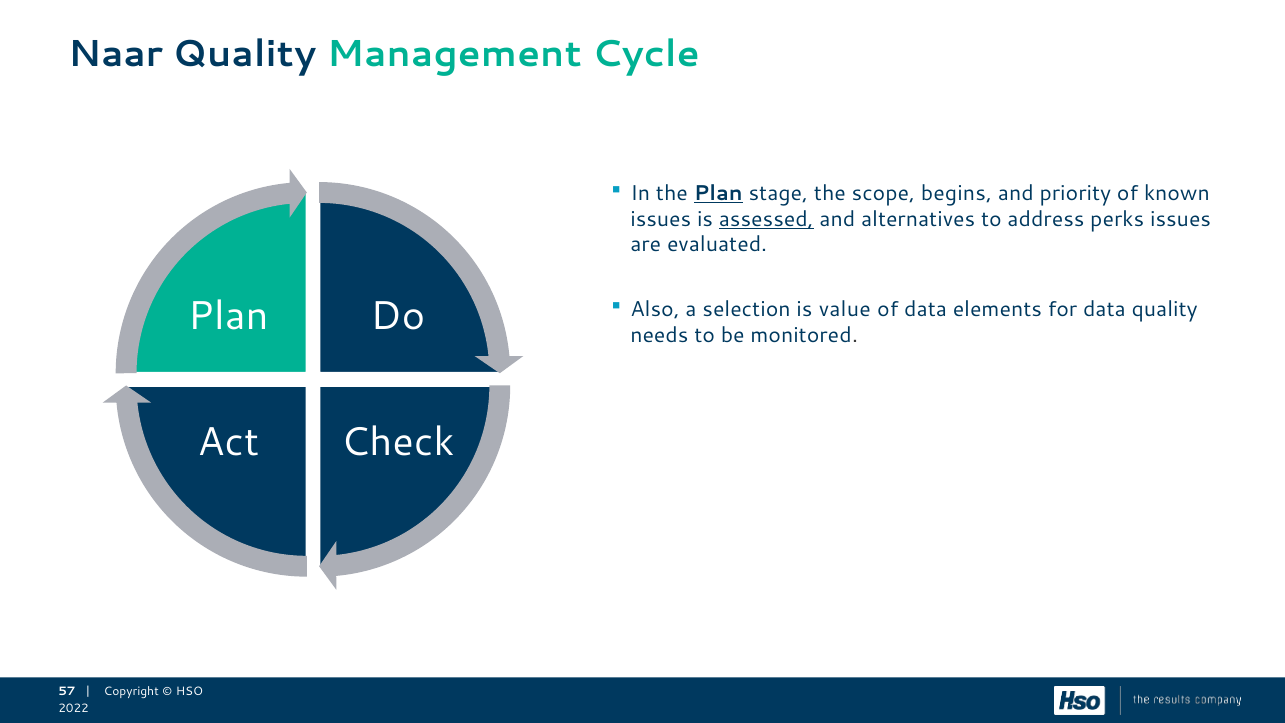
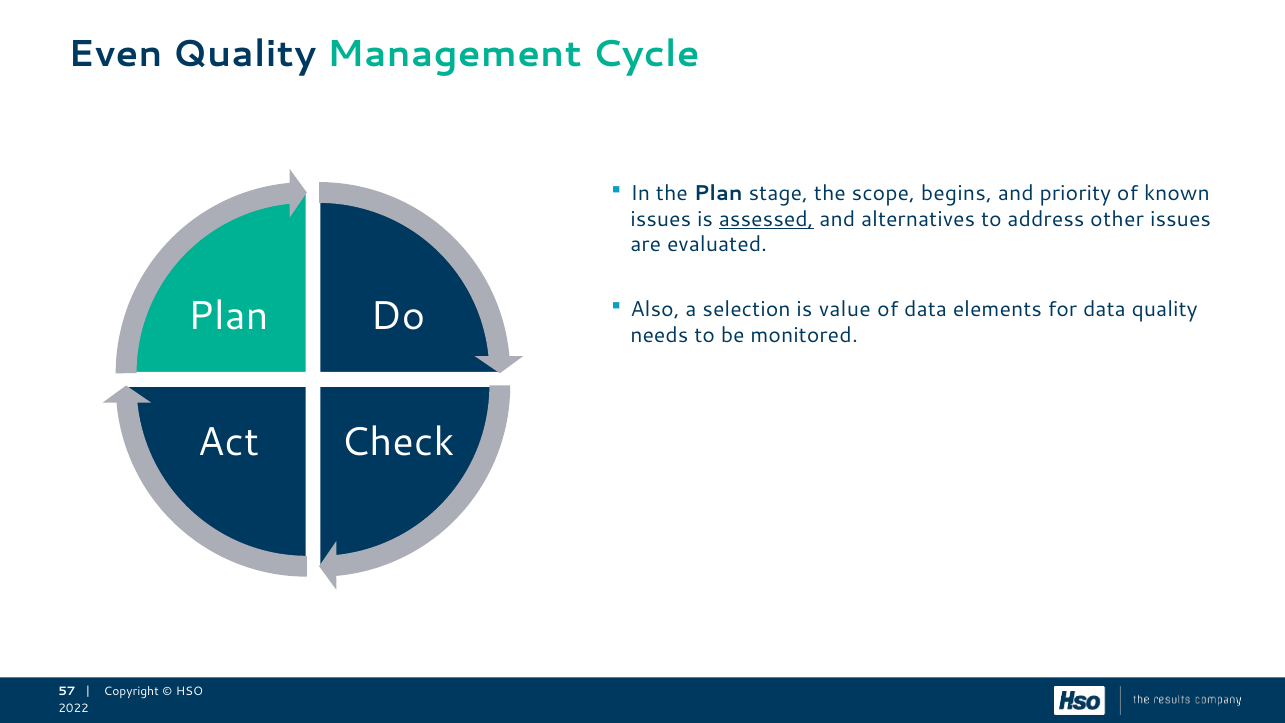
Naar: Naar -> Even (115, 54)
Plan underline: present -> none (718, 193)
perks: perks -> other (1117, 219)
